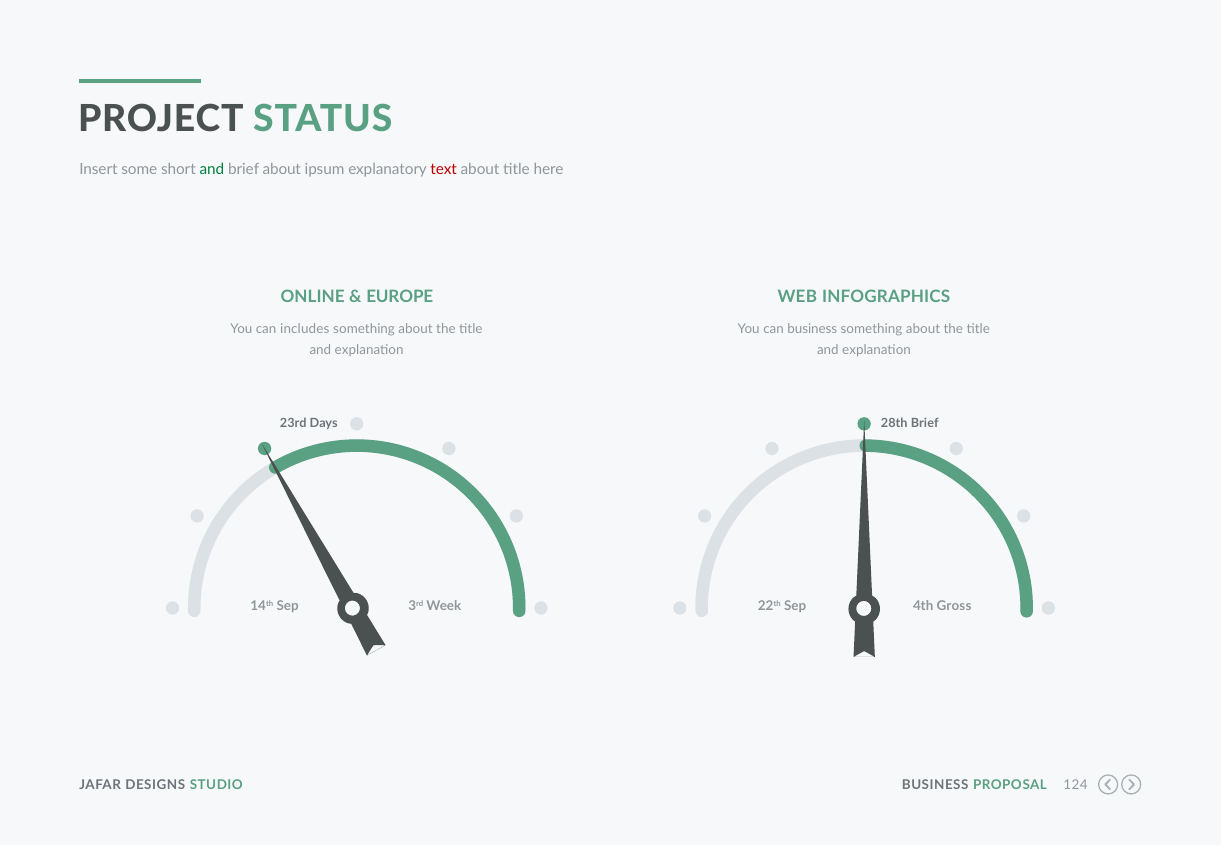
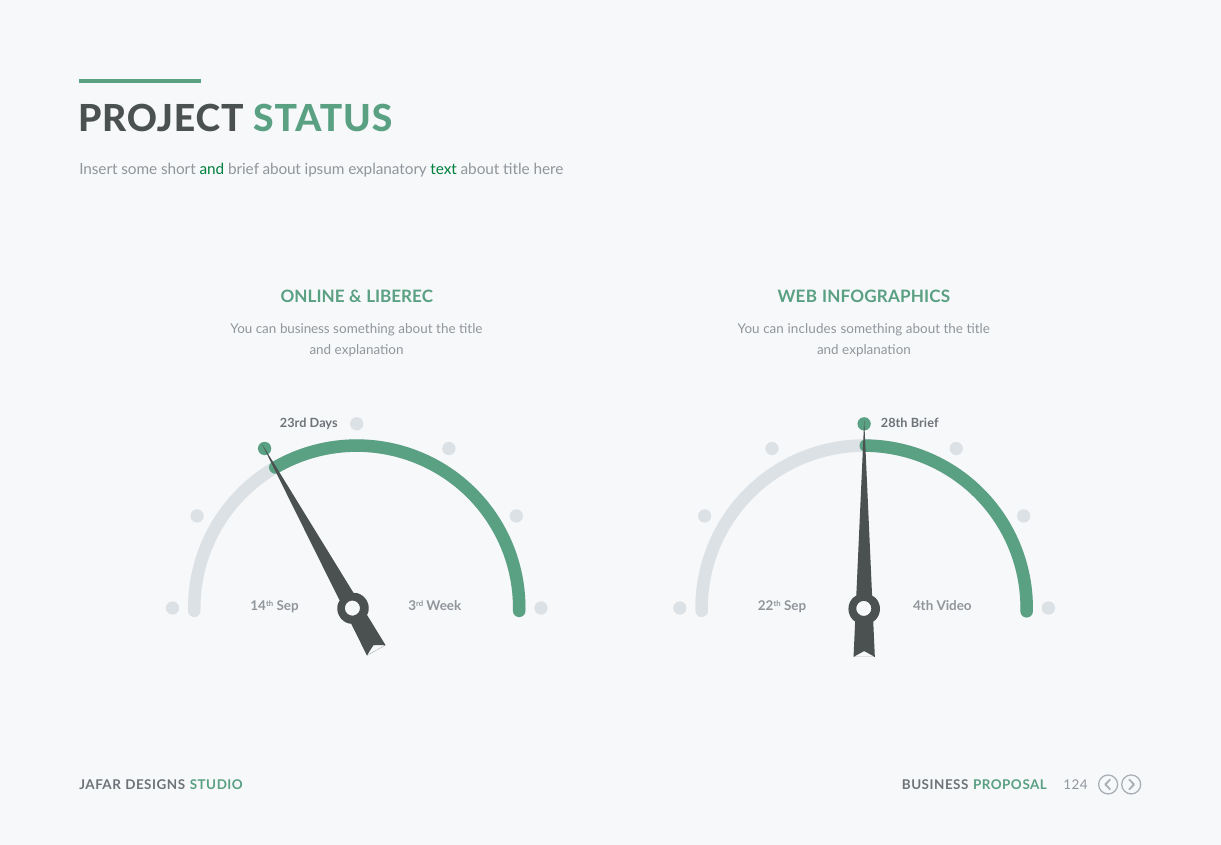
text colour: red -> green (444, 170)
EUROPE: EUROPE -> LIBEREC (400, 297)
can includes: includes -> business (305, 329)
can business: business -> includes (812, 329)
Gross: Gross -> Video (954, 607)
